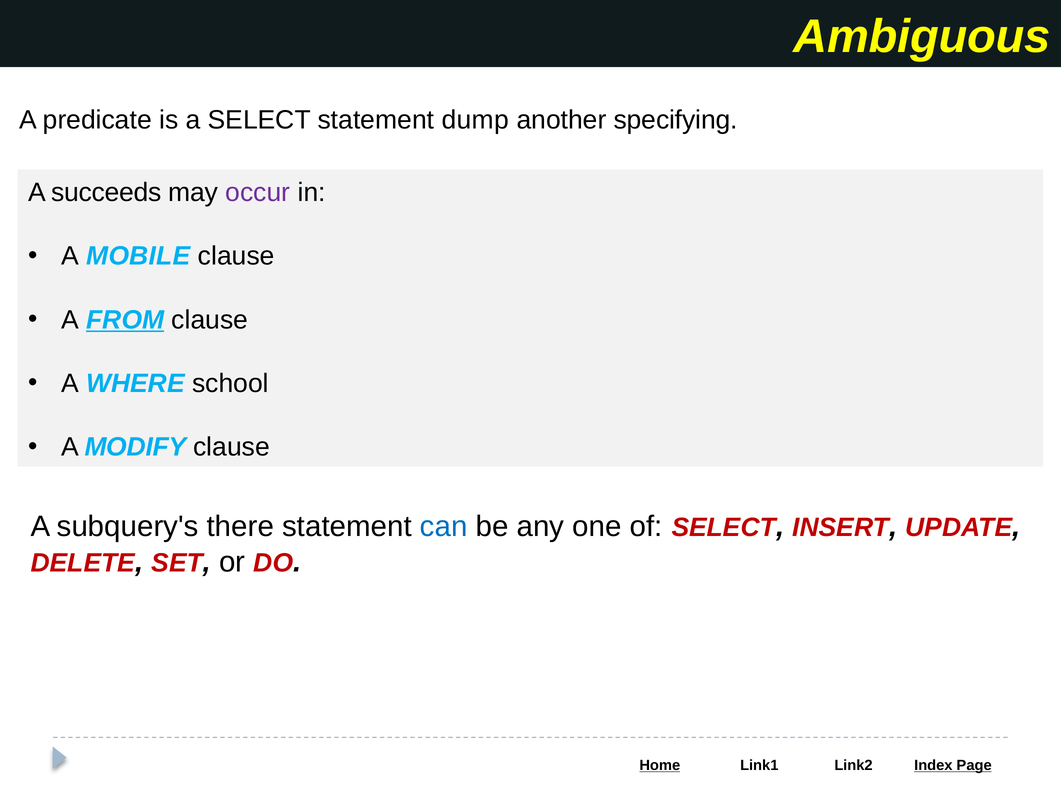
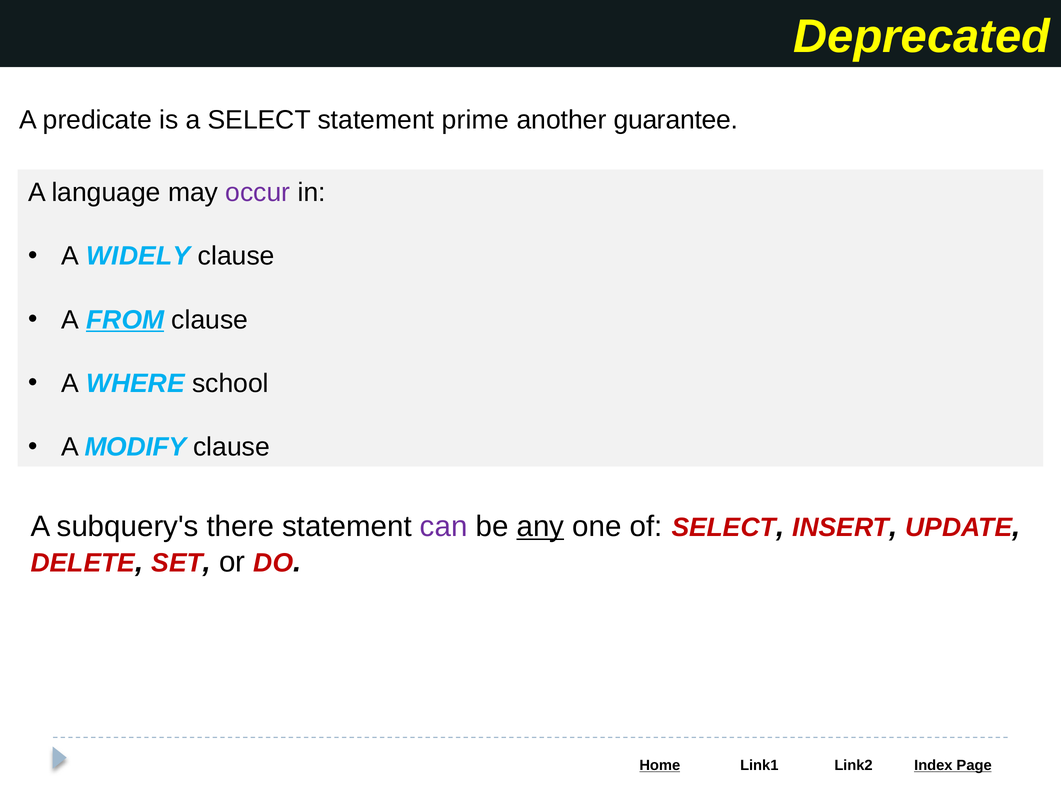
Ambiguous: Ambiguous -> Deprecated (922, 37)
dump: dump -> prime (475, 120)
specifying: specifying -> guarantee (676, 120)
succeeds: succeeds -> language (106, 192)
MOBILE: MOBILE -> WIDELY (138, 256)
can colour: blue -> purple (444, 526)
any underline: none -> present (540, 526)
